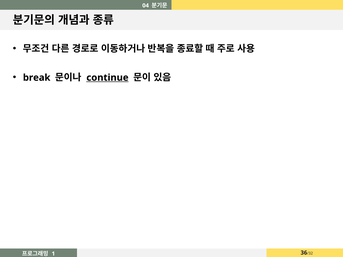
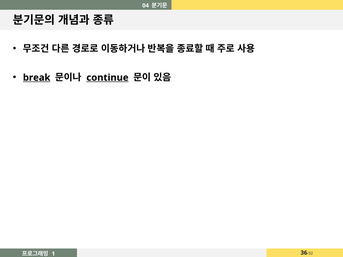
break underline: none -> present (37, 78)
